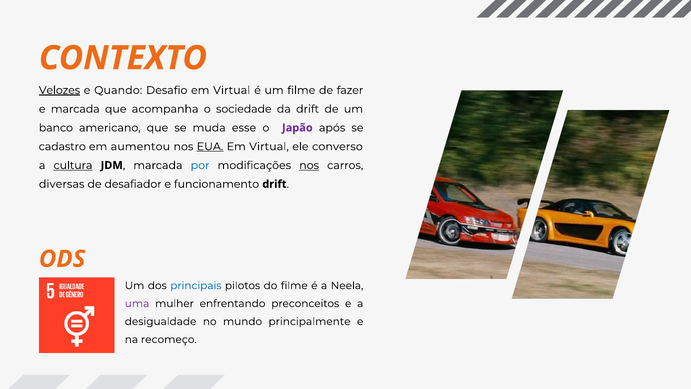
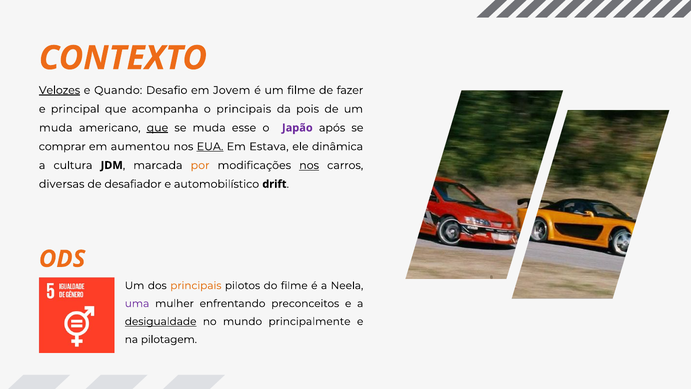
Desafio em Virtual: Virtual -> Jovem (232, 90)
e marcada: marcada -> principal (75, 109)
o sociedade: sociedade -> principais (244, 109)
da drift: drift -> pois (308, 109)
banco: banco -> muda (56, 128)
que underline: none -> present (157, 128)
cadastro: cadastro -> comprar (62, 146)
Virtual: Virtual -> Estava (269, 146)
converso: converso -> dinâmica (338, 146)
cultura underline: present -> none (73, 165)
por colour: blue -> orange (200, 165)
funcionamento: funcionamento -> automobilístico (217, 184)
principais colour: blue -> orange (196, 285)
desigualdade underline: none -> present (161, 321)
recomeço: recomeço -> pilotagem (169, 339)
